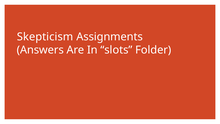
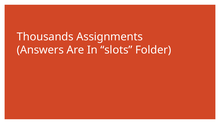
Skepticism: Skepticism -> Thousands (45, 37)
